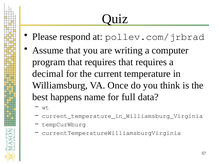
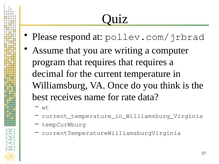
happens: happens -> receives (66, 97)
full: full -> rate (129, 97)
